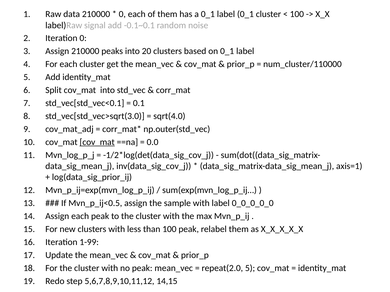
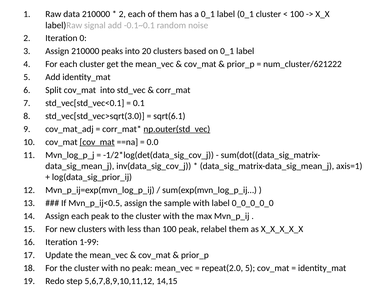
0: 0 -> 2 (122, 14)
num_cluster/110000: num_cluster/110000 -> num_cluster/621222 (302, 64)
sqrt(4.0: sqrt(4.0 -> sqrt(6.1 (169, 116)
np.outer(std_vec underline: none -> present (177, 129)
